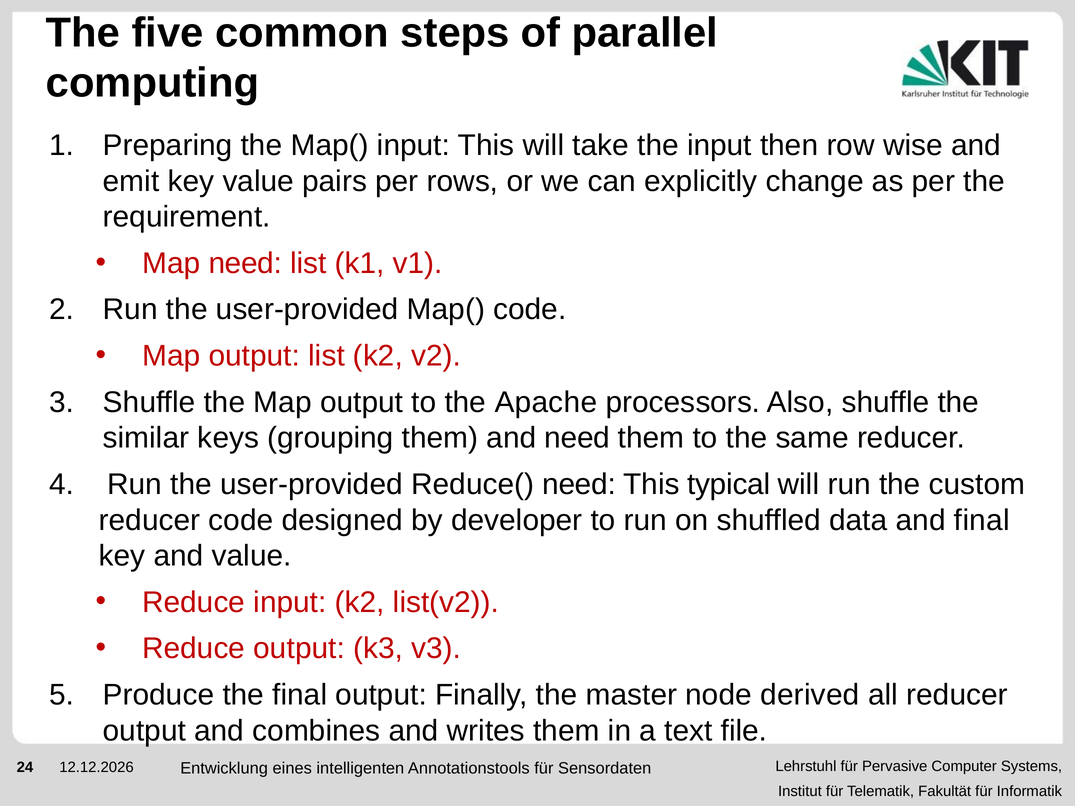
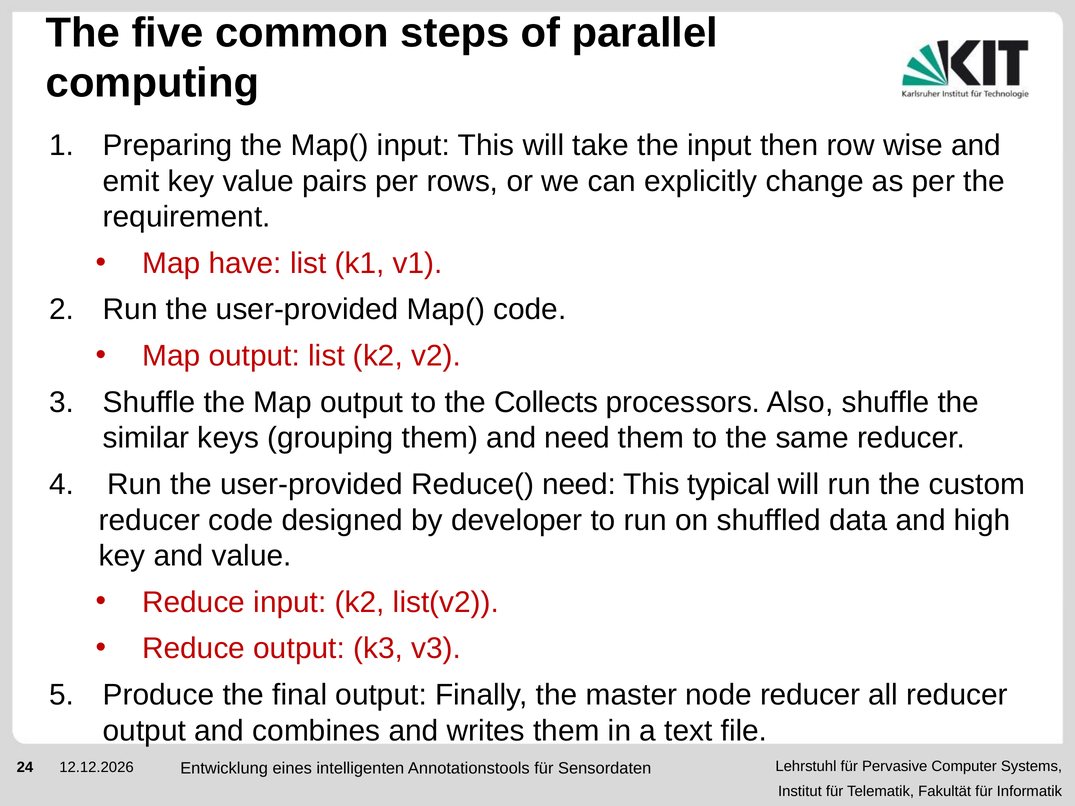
Map need: need -> have (245, 263)
Apache: Apache -> Collects (546, 402)
and final: final -> high (982, 520)
node derived: derived -> reducer (810, 695)
